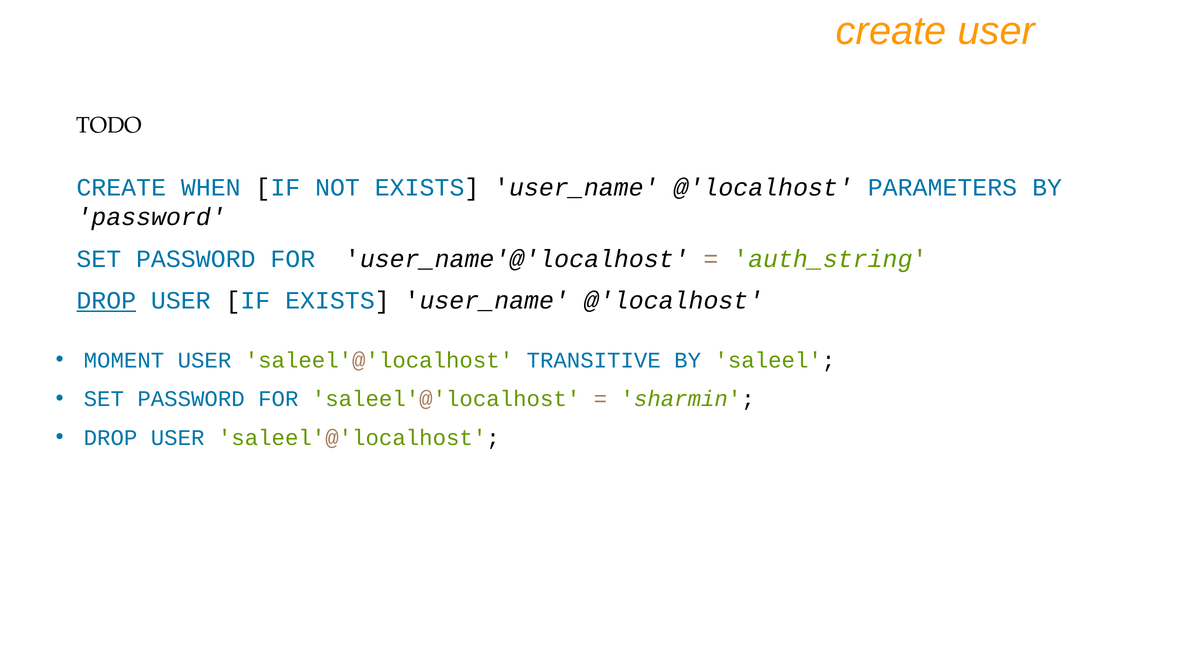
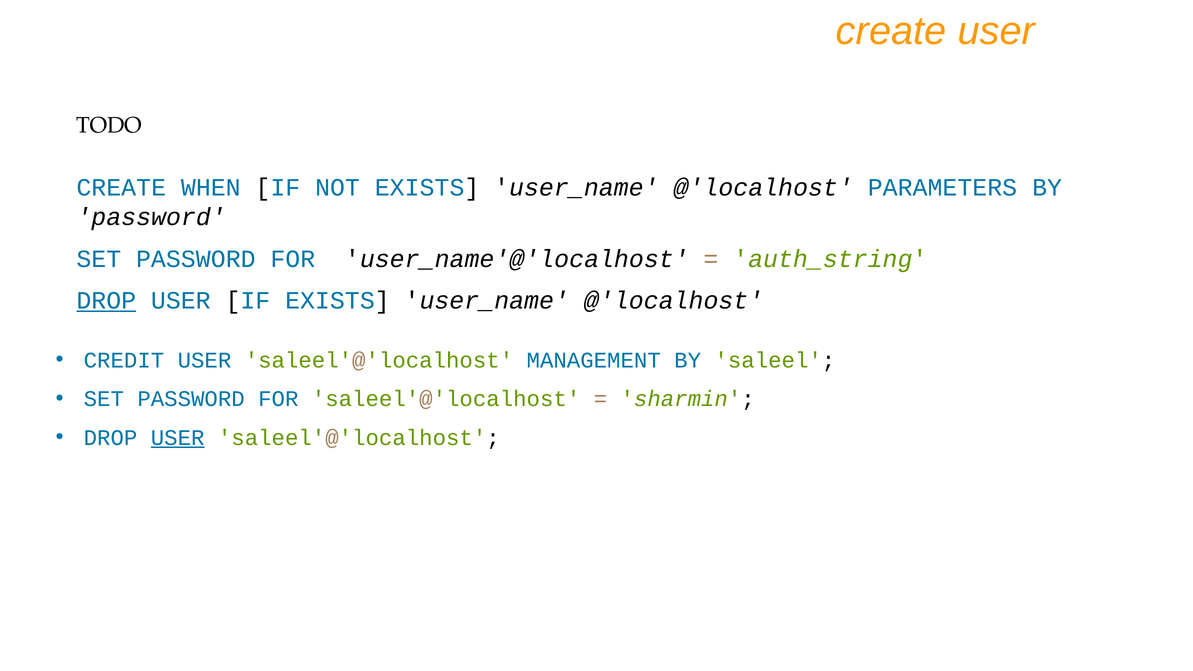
MOMENT: MOMENT -> CREDIT (124, 360)
TRANSITIVE: TRANSITIVE -> MANAGEMENT (594, 360)
USER underline: none -> present (178, 438)
